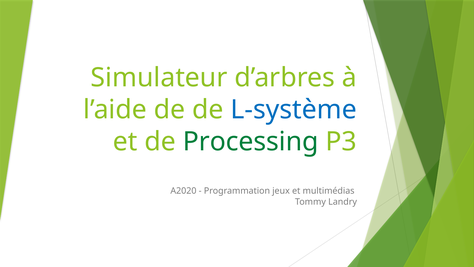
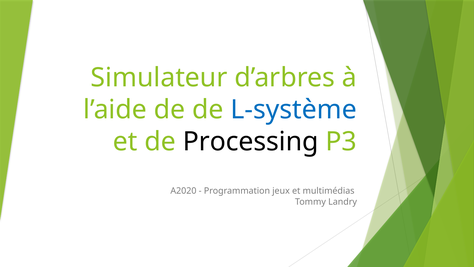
Processing colour: green -> black (251, 142)
